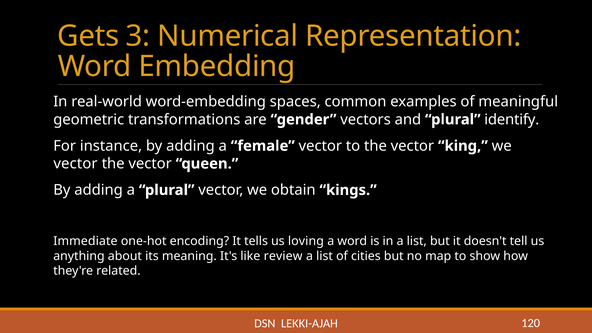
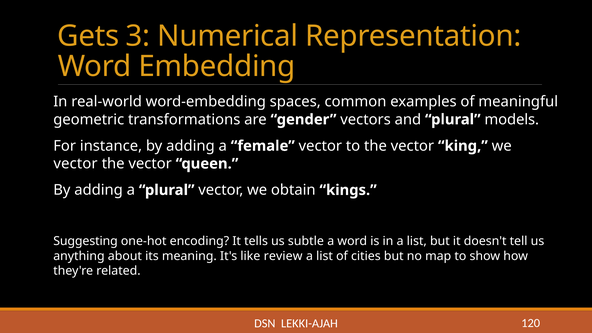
identify: identify -> models (512, 120)
Immediate: Immediate -> Suggesting (86, 241)
loving: loving -> subtle (306, 241)
